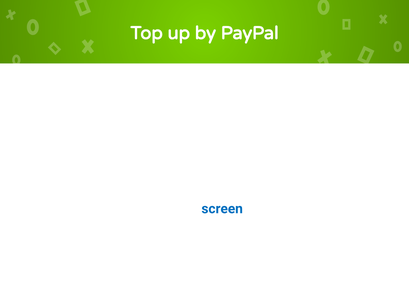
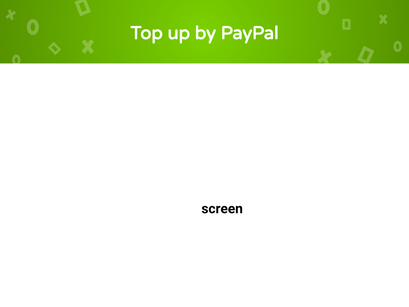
screen colour: blue -> black (222, 209)
